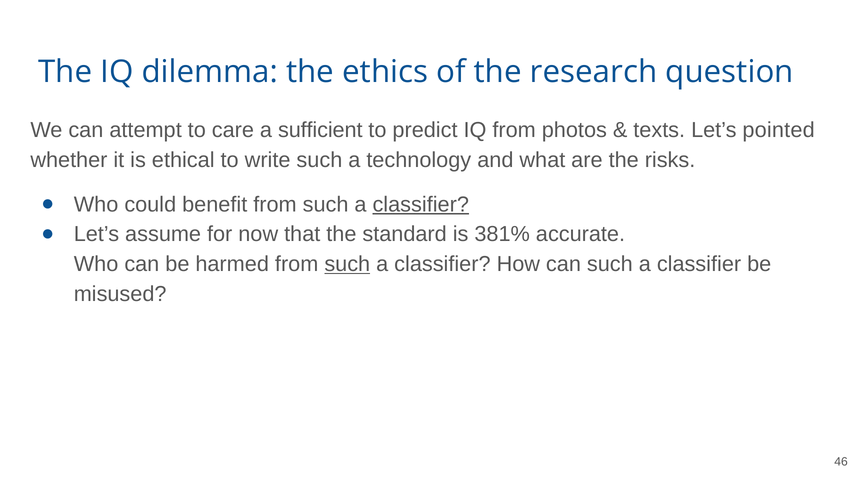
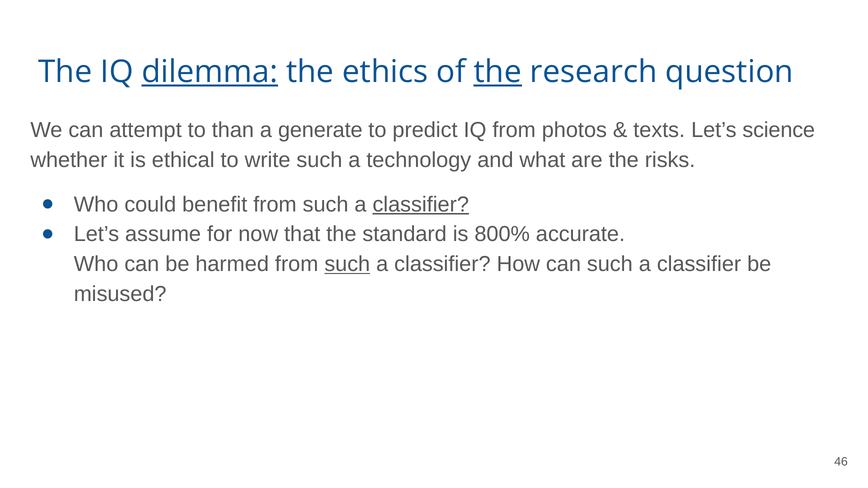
dilemma underline: none -> present (210, 72)
the underline: none -> present (498, 72)
care: care -> than (233, 130)
sufficient: sufficient -> generate (320, 130)
pointed: pointed -> science (779, 130)
381%: 381% -> 800% (502, 234)
